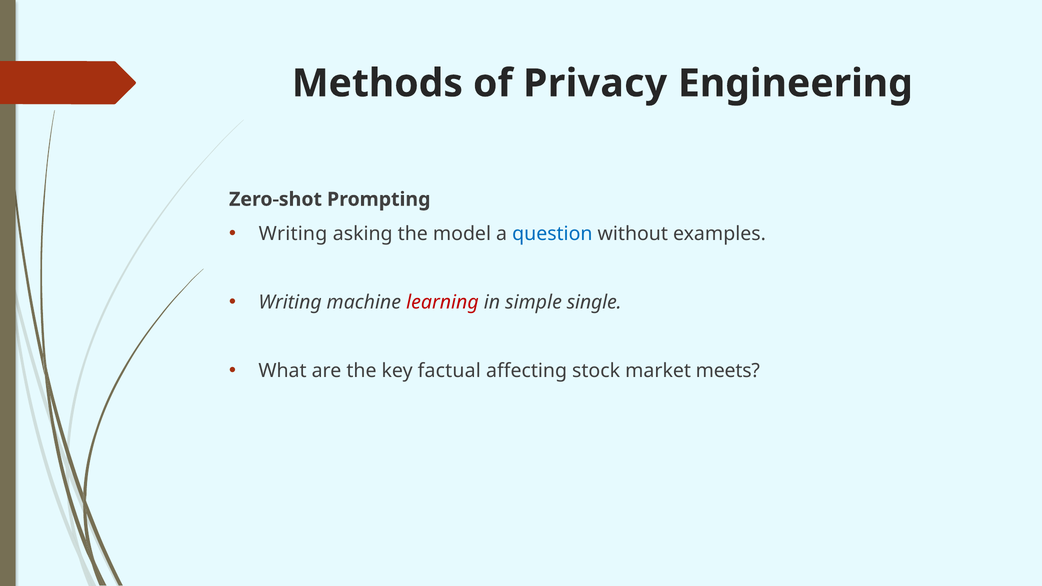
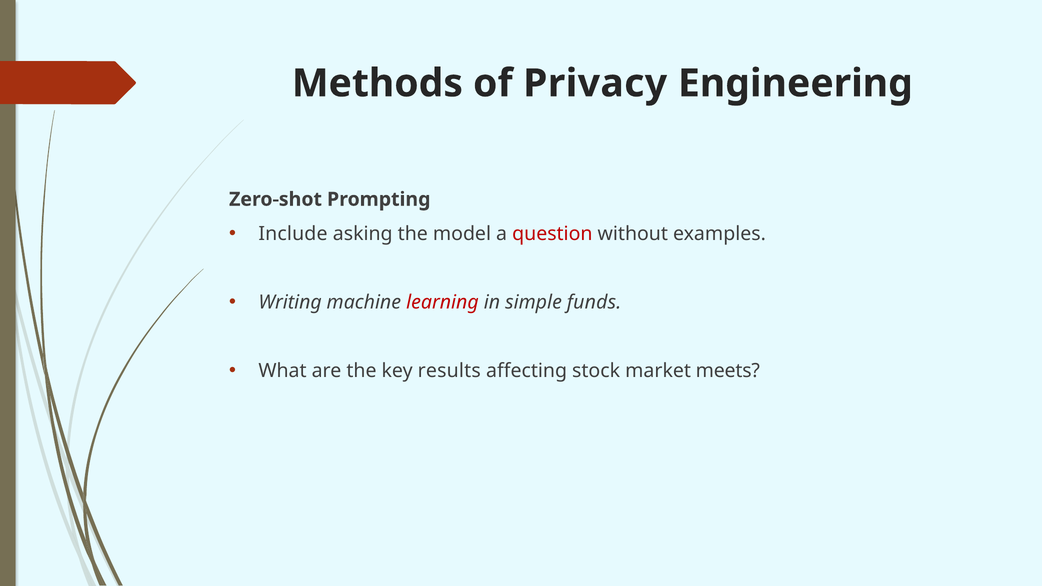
Writing: Writing -> Include (293, 234)
question colour: blue -> red (552, 234)
single: single -> funds (594, 302)
factual: factual -> results (449, 371)
